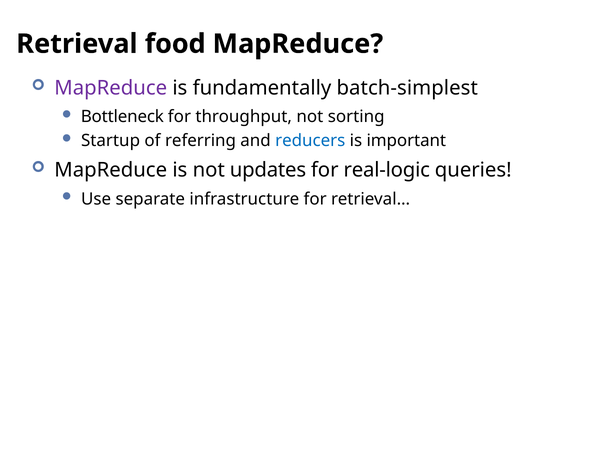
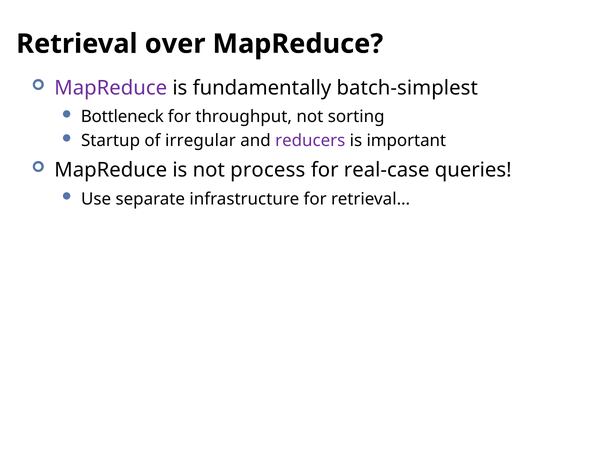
food: food -> over (175, 44)
referring: referring -> irregular (200, 141)
reducers colour: blue -> purple (310, 141)
updates: updates -> process (268, 170)
real-logic: real-logic -> real-case (387, 170)
